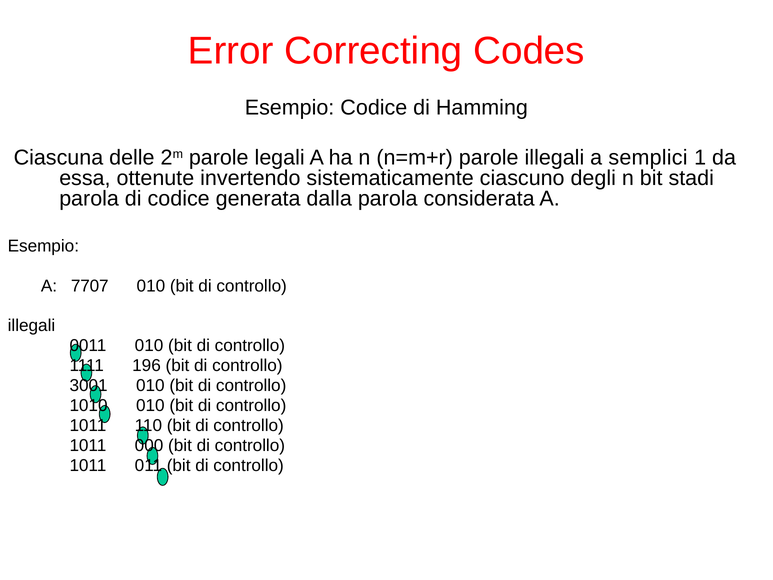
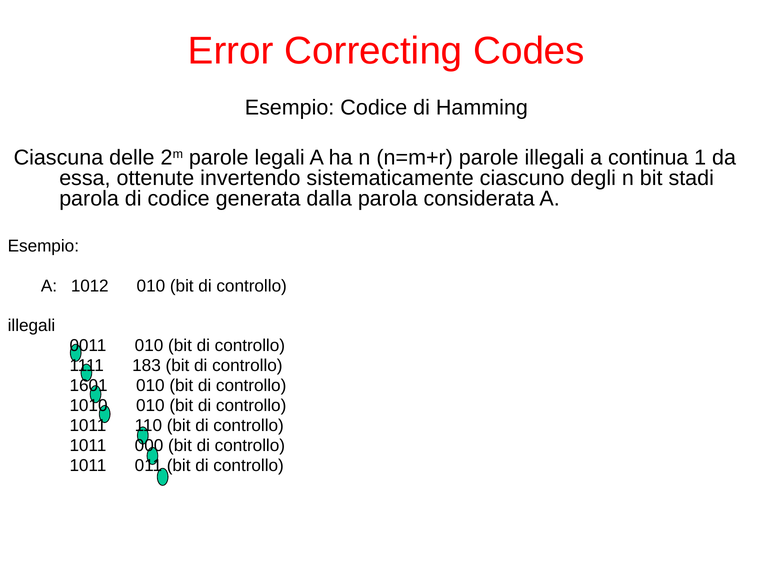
semplici: semplici -> continua (648, 158)
7707: 7707 -> 1012 (90, 286)
196: 196 -> 183 (147, 365)
3001: 3001 -> 1601 (89, 385)
